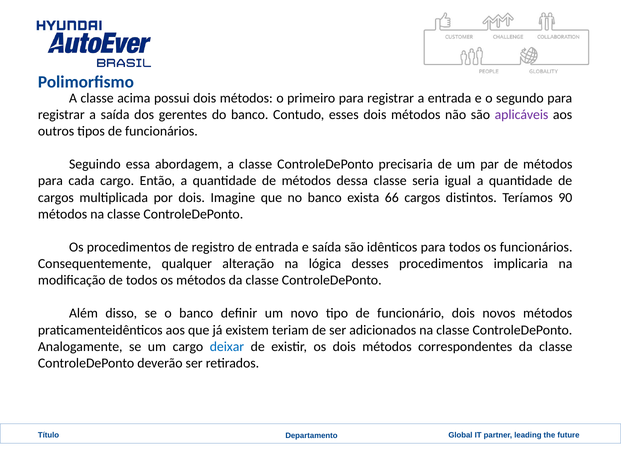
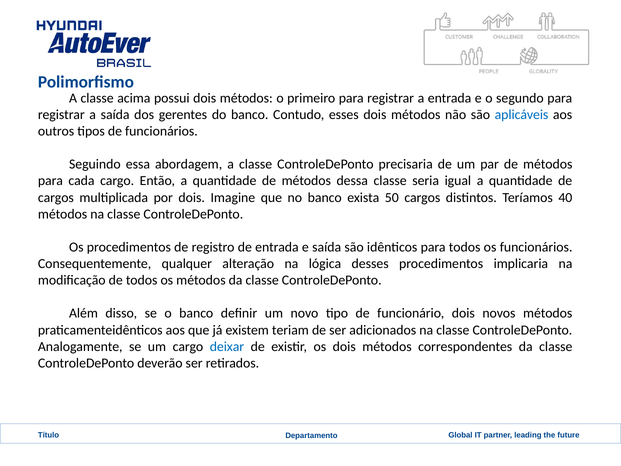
aplicáveis colour: purple -> blue (522, 115)
66: 66 -> 50 (392, 197)
90: 90 -> 40 (565, 197)
